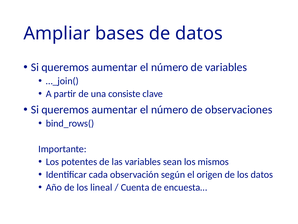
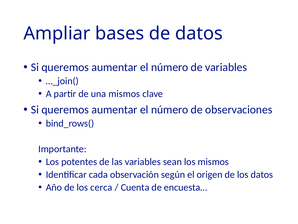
una consiste: consiste -> mismos (124, 94)
lineal: lineal -> cerca (101, 187)
